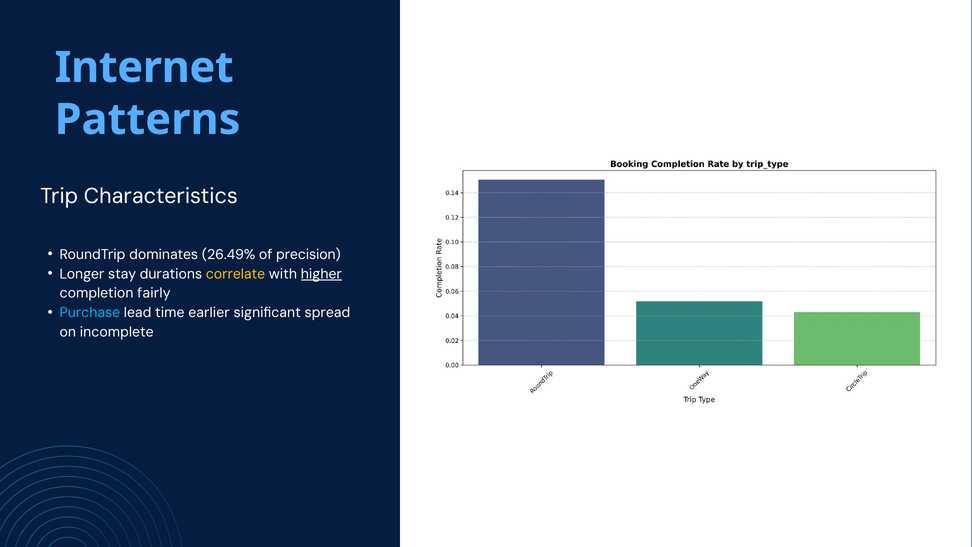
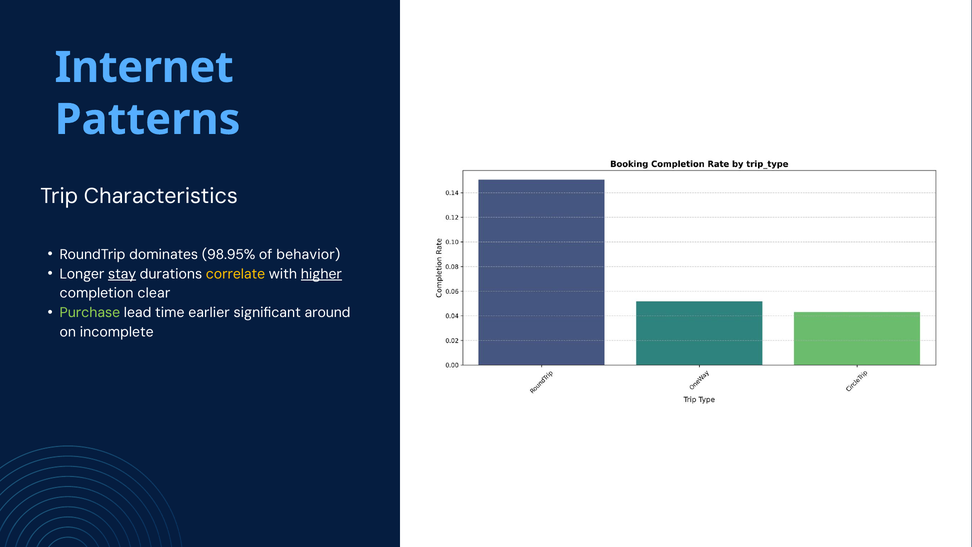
26.49%: 26.49% -> 98.95% (229, 254)
precision: precision -> behavior (308, 254)
stay underline: none -> present (122, 274)
fairly: fairly -> clear (154, 293)
Purchase colour: light blue -> light green (90, 313)
spread: spread -> around (328, 313)
